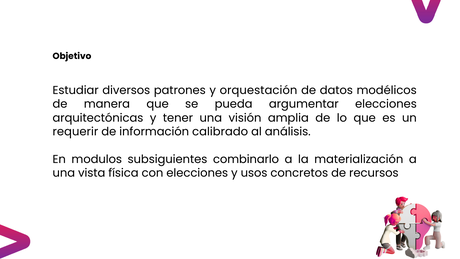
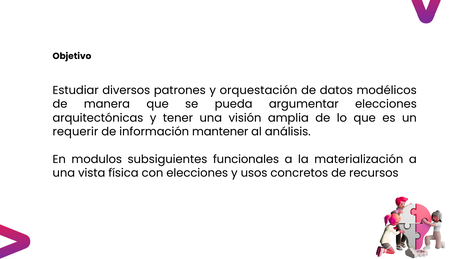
calibrado: calibrado -> mantener (220, 132)
combinarlo: combinarlo -> funcionales (246, 159)
